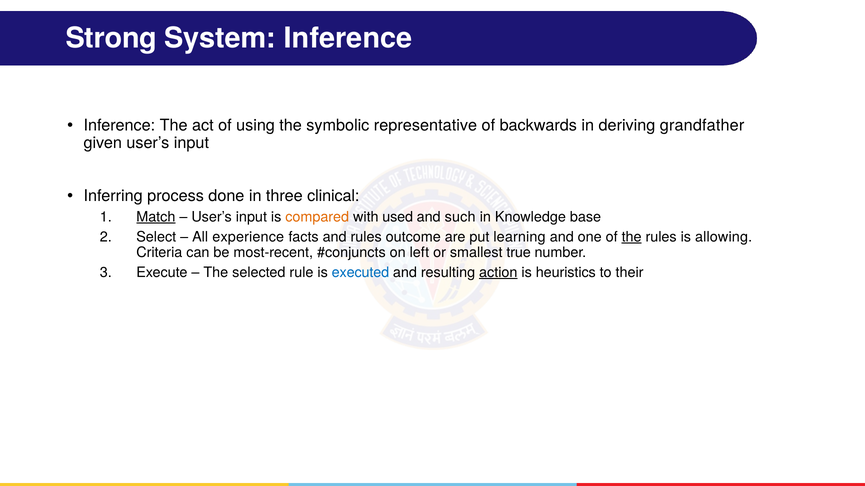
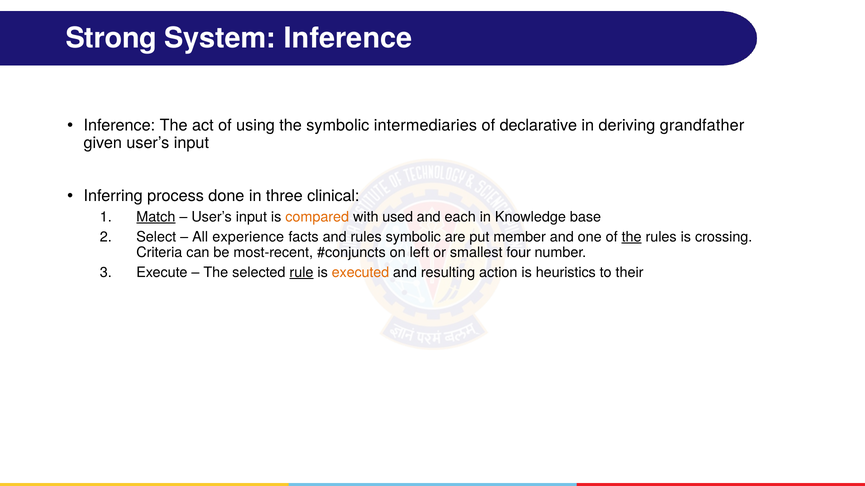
representative: representative -> intermediaries (425, 125)
backwards: backwards -> declarative (538, 125)
such: such -> each (460, 217)
rules outcome: outcome -> symbolic (413, 237)
learning: learning -> member (520, 237)
allowing: allowing -> crossing (724, 237)
true: true -> four (519, 253)
rule underline: none -> present (301, 273)
executed colour: blue -> orange (360, 273)
action underline: present -> none (498, 273)
